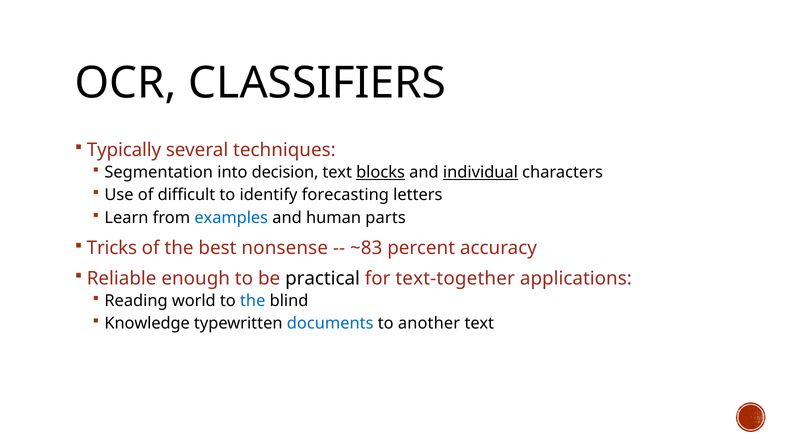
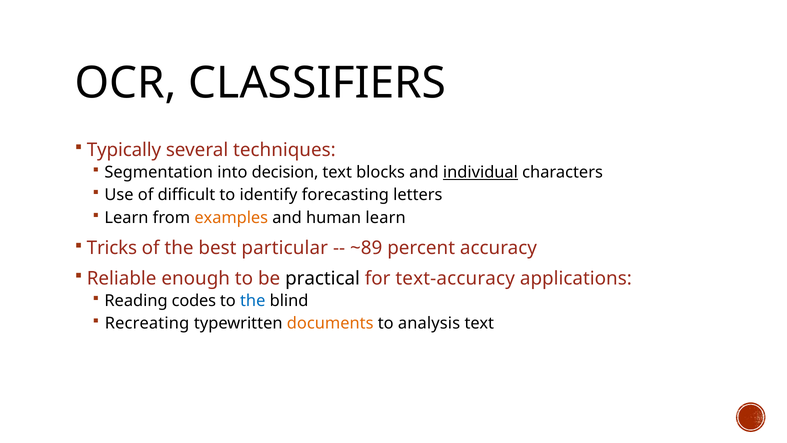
blocks underline: present -> none (381, 172)
examples colour: blue -> orange (231, 218)
human parts: parts -> learn (386, 218)
nonsense: nonsense -> particular (285, 248)
~83: ~83 -> ~89 (366, 248)
text-together: text-together -> text-accuracy (455, 278)
world: world -> codes (194, 301)
Knowledge: Knowledge -> Recreating (147, 323)
documents colour: blue -> orange (330, 323)
another: another -> analysis (429, 323)
